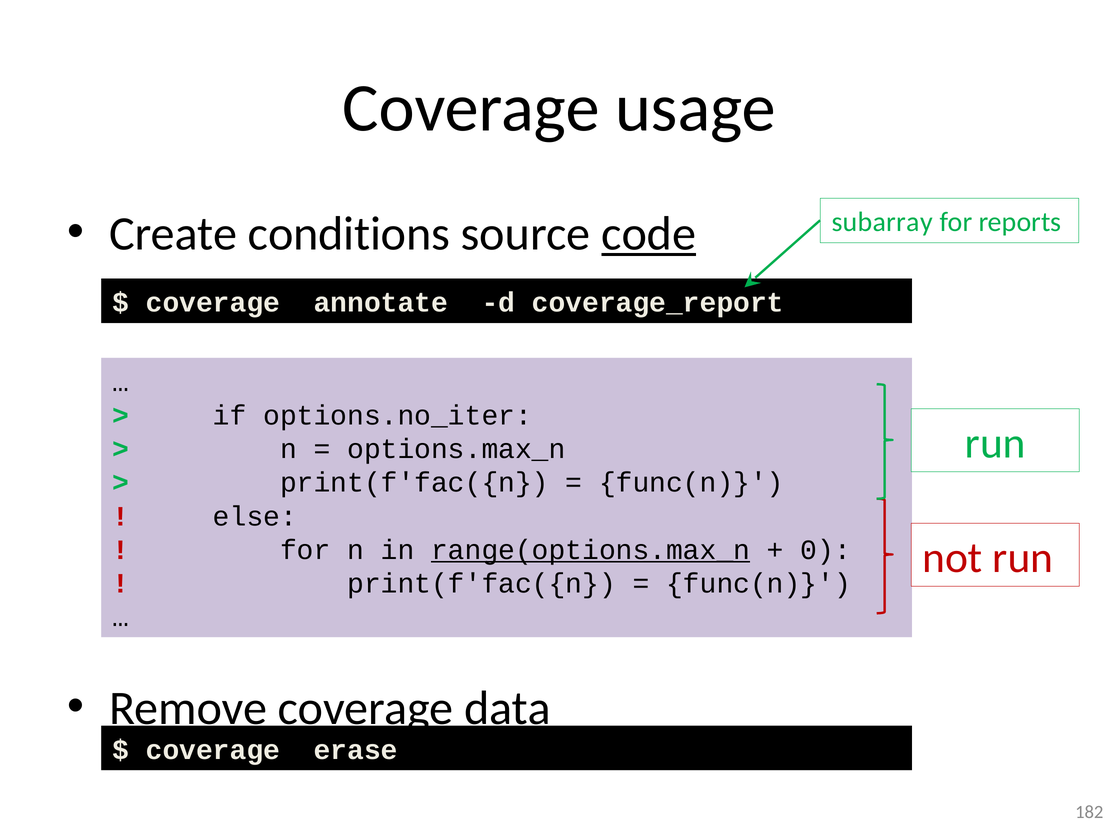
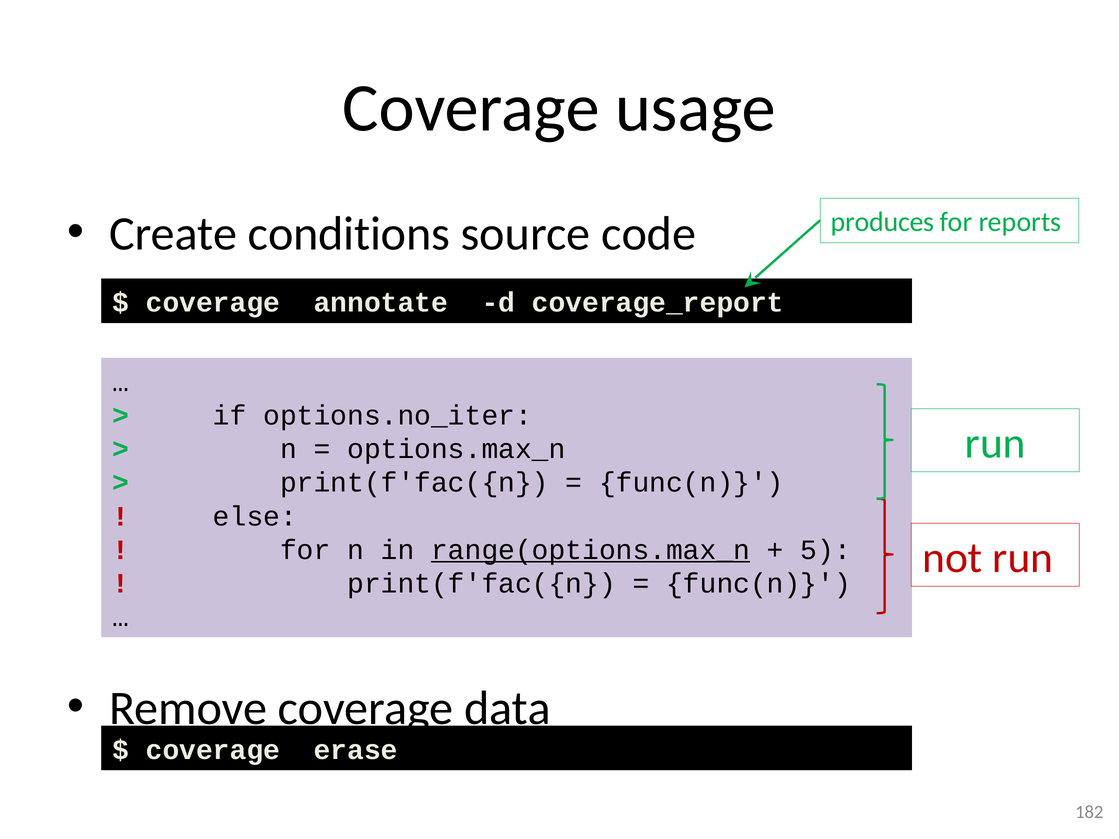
code underline: present -> none (649, 234)
subarray: subarray -> produces (882, 222)
0: 0 -> 5 (826, 550)
